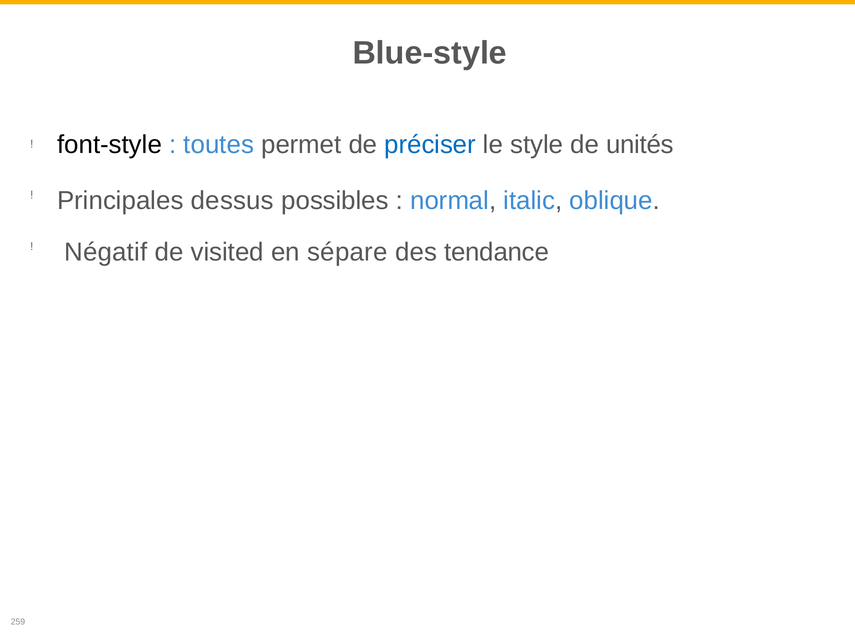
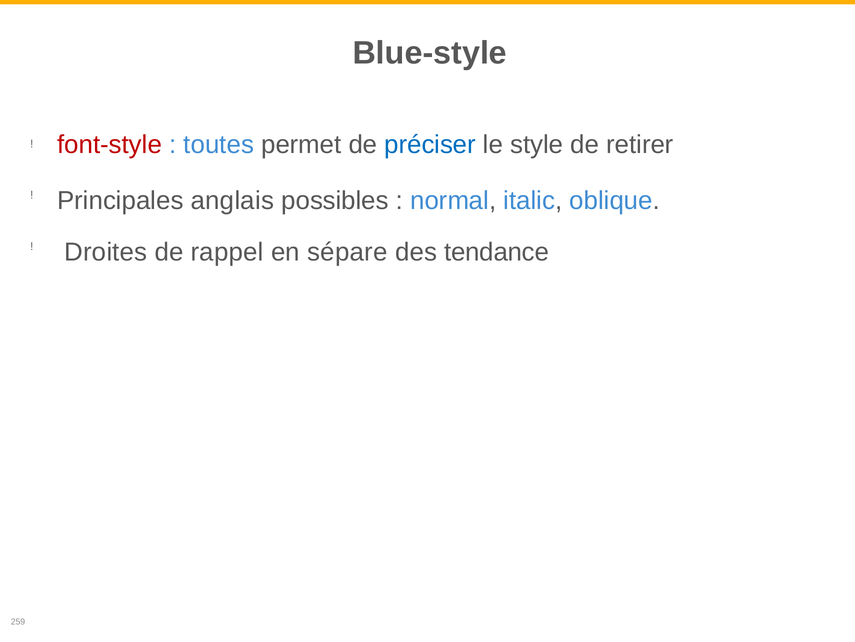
font-style colour: black -> red (110, 145)
unités: unités -> retirer (640, 145)
dessus: dessus -> anglais (232, 200)
Négatif: Négatif -> Droites (106, 252)
visited: visited -> rappel (227, 252)
